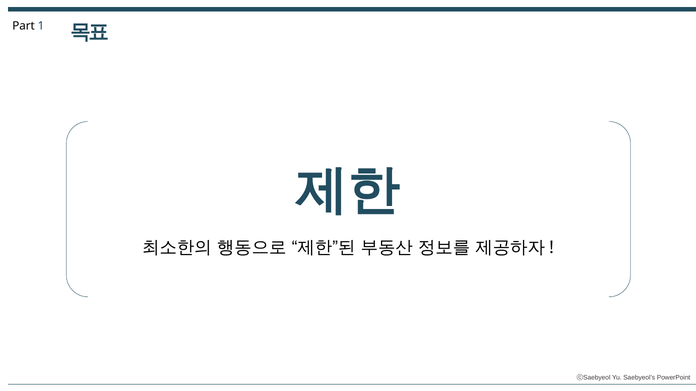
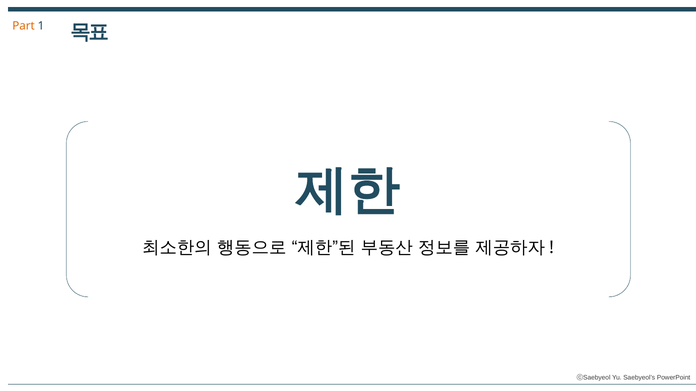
Part colour: black -> orange (23, 26)
